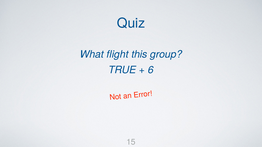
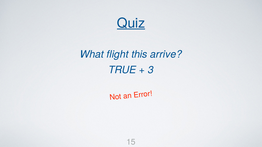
Quiz underline: none -> present (131, 23)
group: group -> arrive (166, 54)
6: 6 -> 3 (151, 70)
